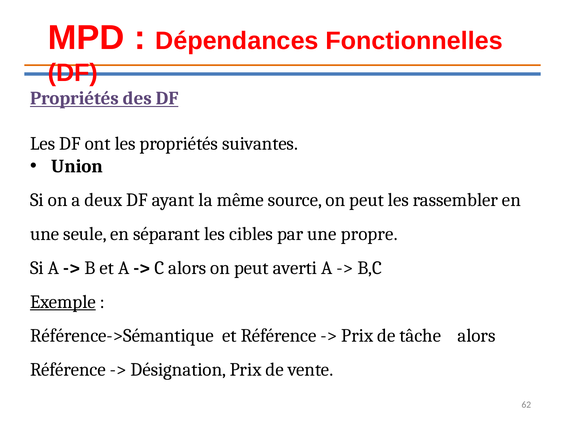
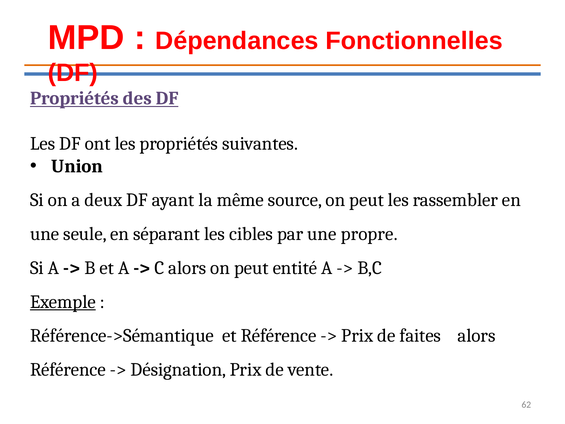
averti: averti -> entité (295, 268)
tâche: tâche -> faites (420, 336)
